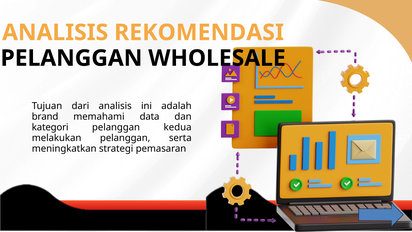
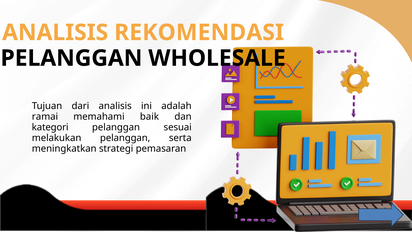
brand: brand -> ramai (45, 116)
data: data -> baik (149, 116)
kedua: kedua -> sesuai (178, 127)
